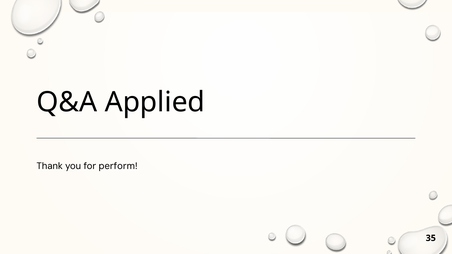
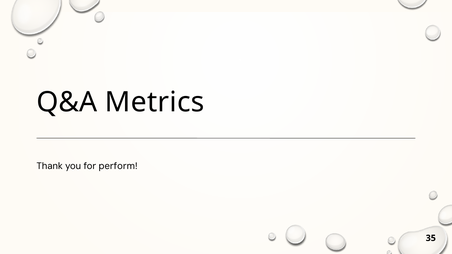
Applied: Applied -> Metrics (155, 102)
